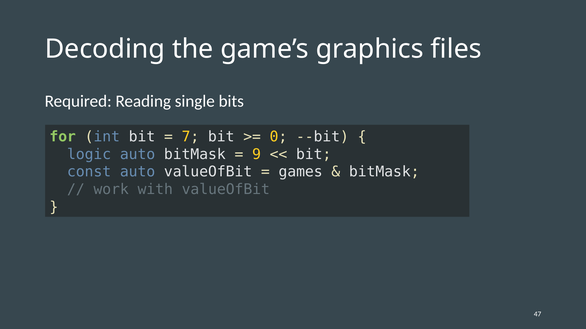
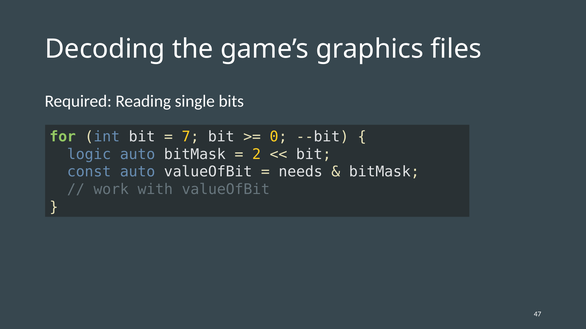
9: 9 -> 2 (256, 155)
games: games -> needs (301, 172)
